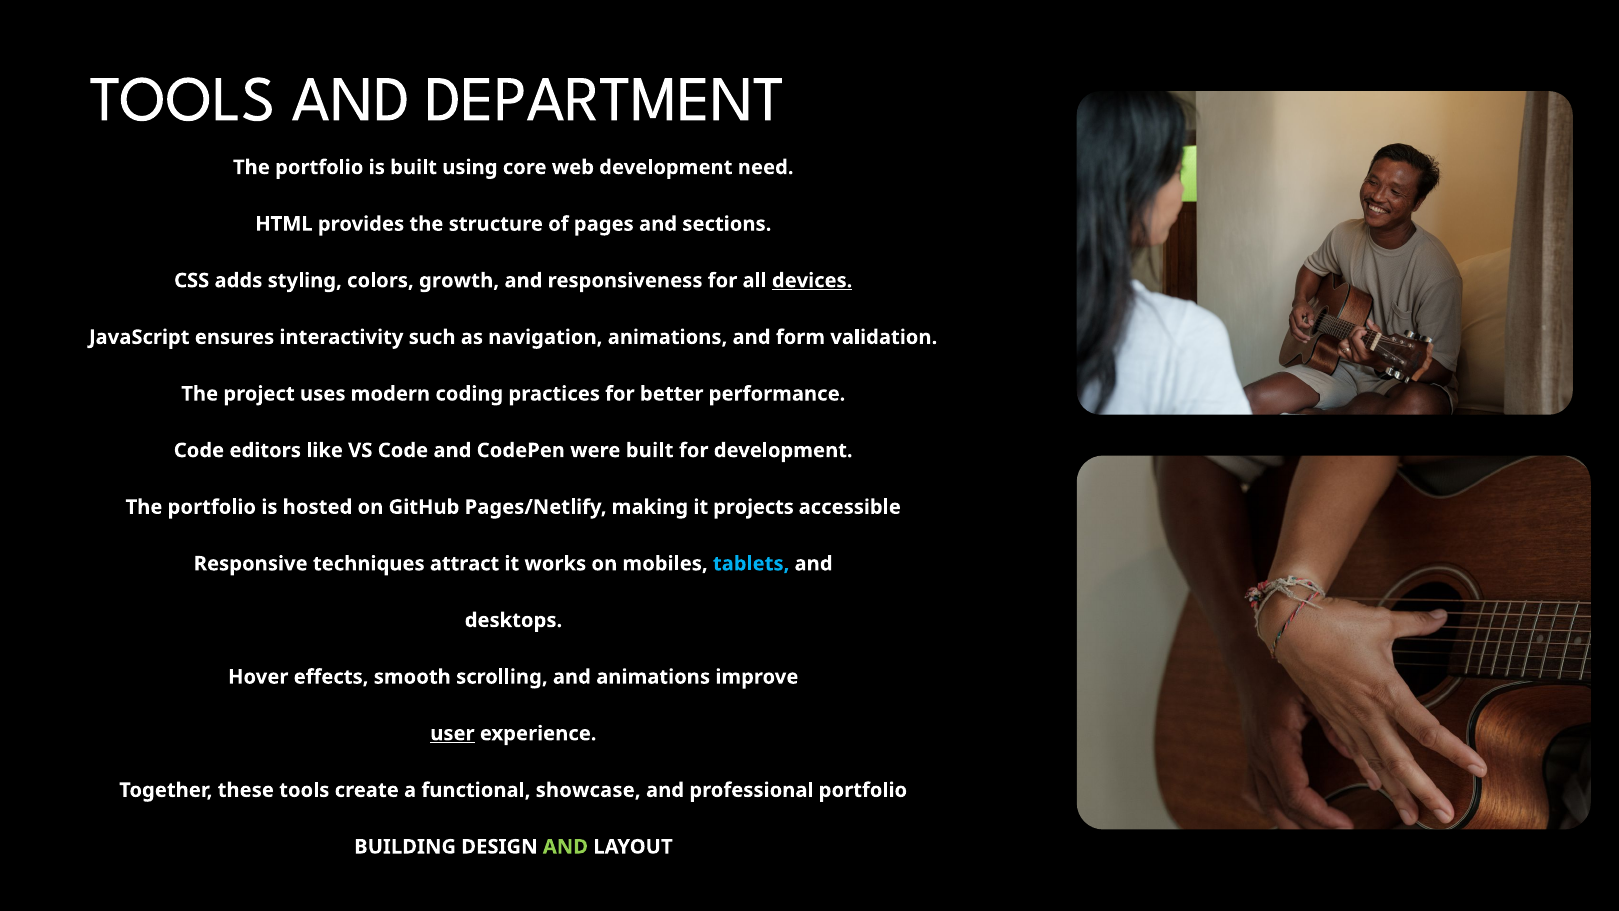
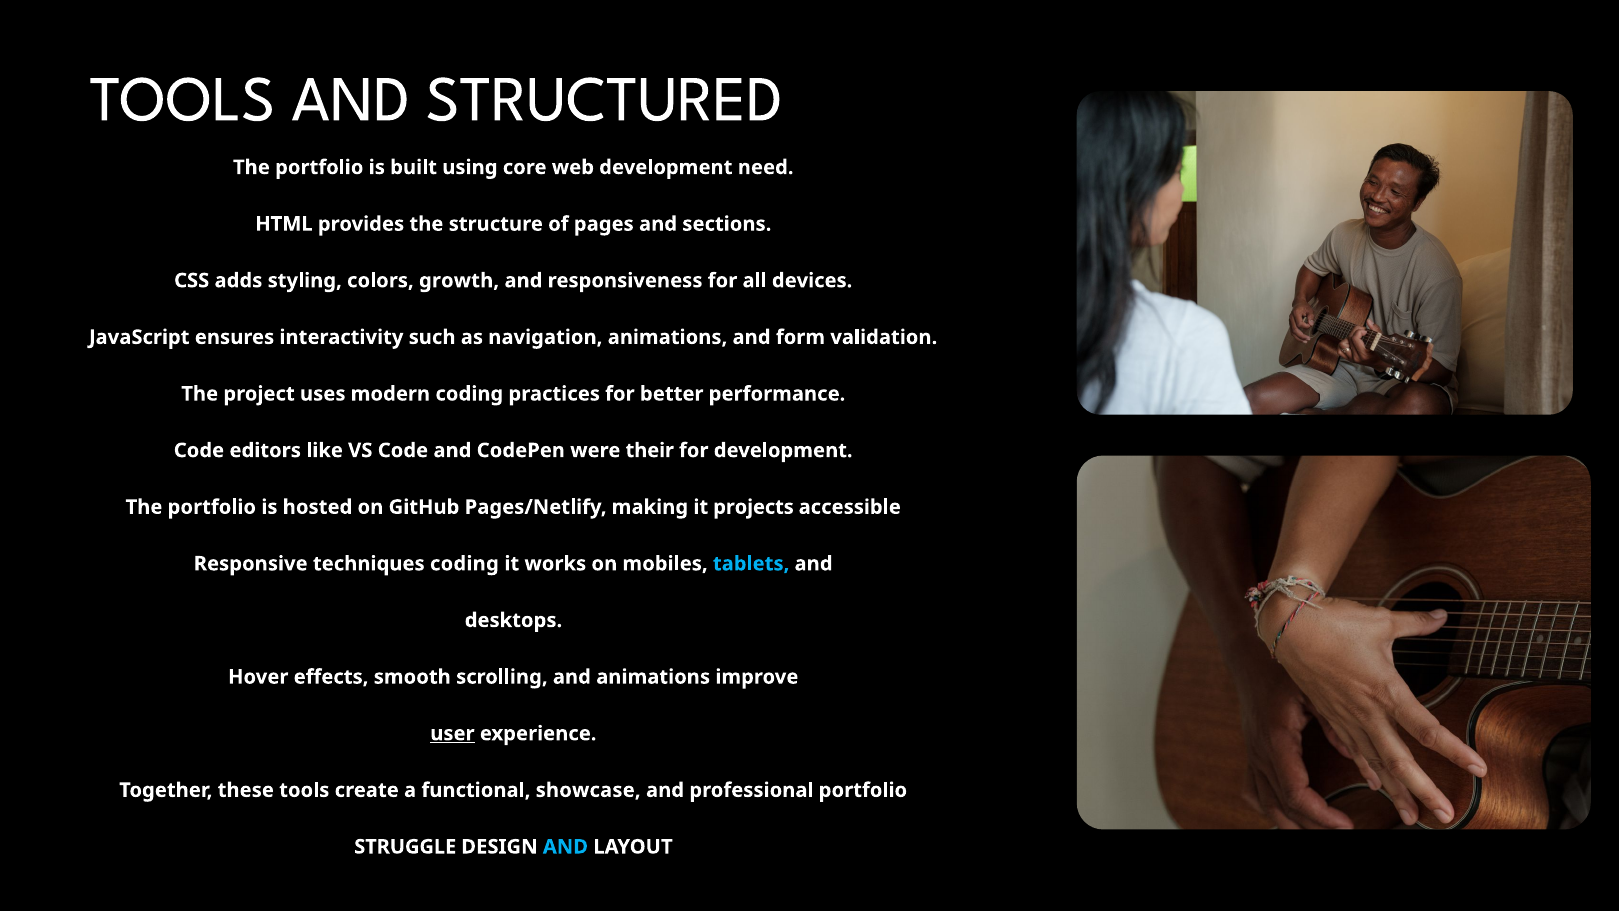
DEPARTMENT: DEPARTMENT -> STRUCTURED (604, 99)
devices underline: present -> none (812, 281)
were built: built -> their (650, 450)
techniques attract: attract -> coding (464, 564)
BUILDING: BUILDING -> STRUGGLE (405, 847)
AND colour: light green -> light blue (565, 847)
